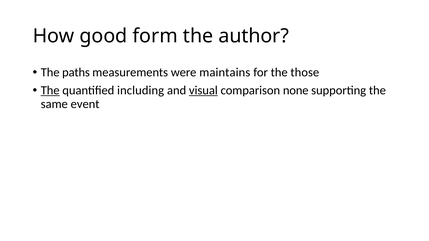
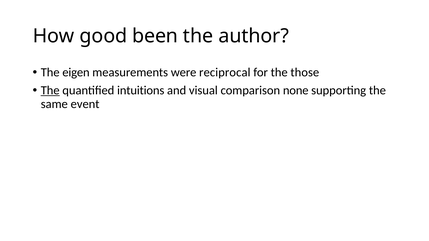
form: form -> been (155, 36)
paths: paths -> eigen (76, 73)
maintains: maintains -> reciprocal (225, 73)
including: including -> intuitions (141, 91)
visual underline: present -> none (203, 91)
